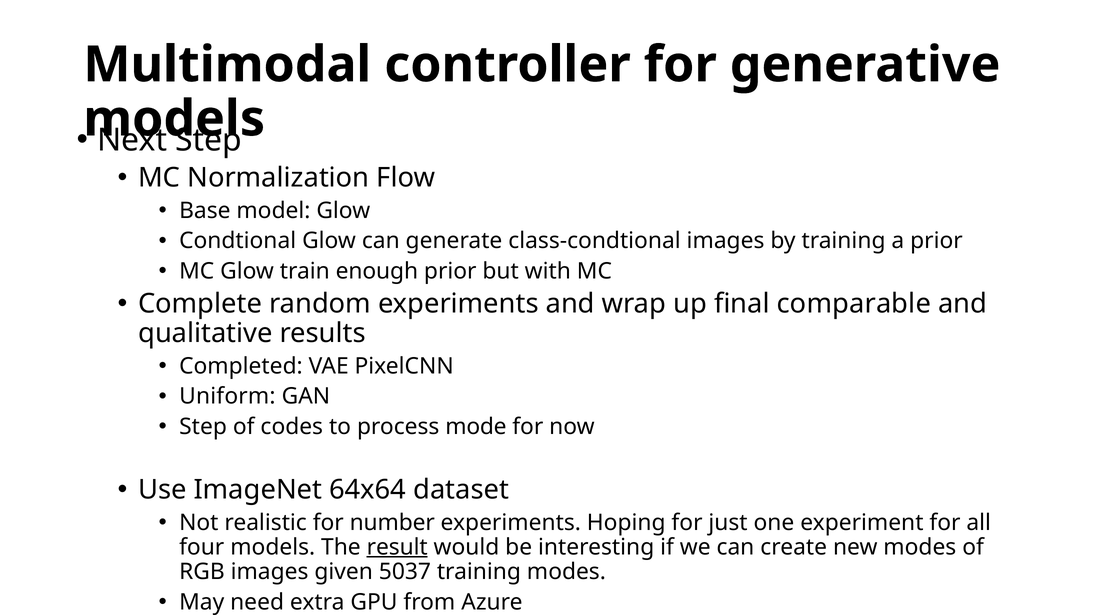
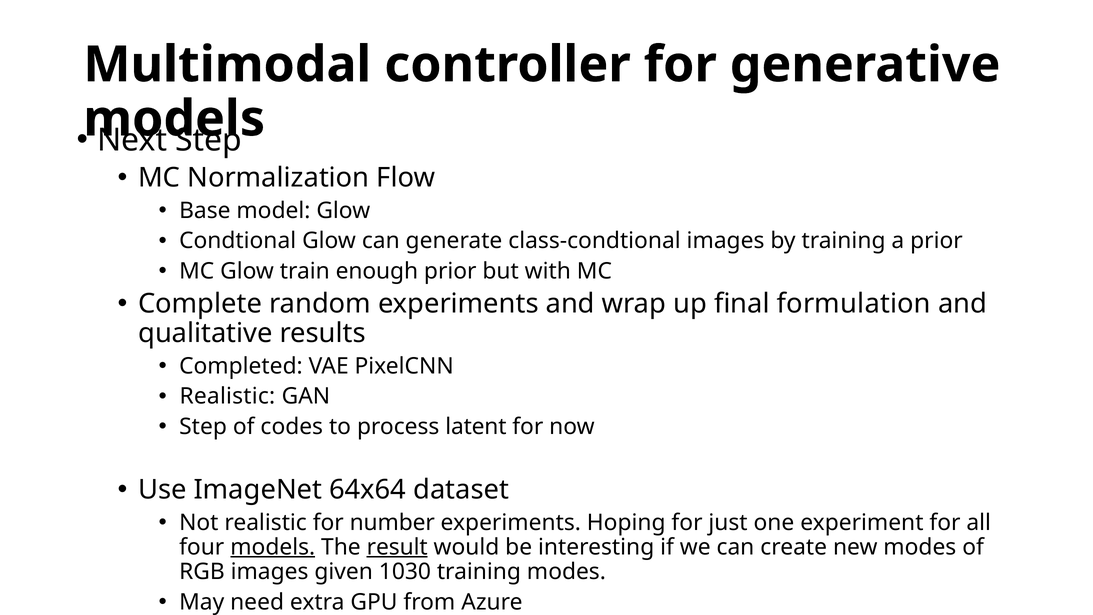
comparable: comparable -> formulation (854, 304)
Uniform: Uniform -> Realistic (227, 396)
mode: mode -> latent (476, 427)
models underline: none -> present (273, 547)
5037: 5037 -> 1030 (405, 572)
